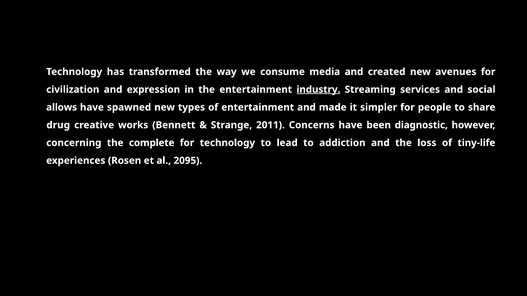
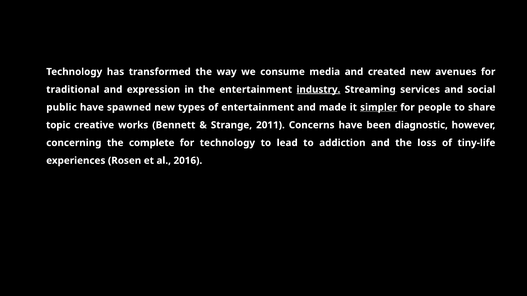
civilization: civilization -> traditional (73, 90)
allows: allows -> public (61, 107)
simpler underline: none -> present (379, 107)
drug: drug -> topic (58, 125)
2095: 2095 -> 2016 (188, 161)
